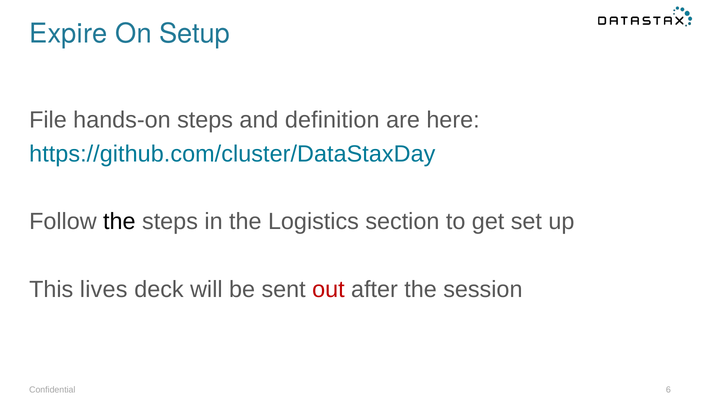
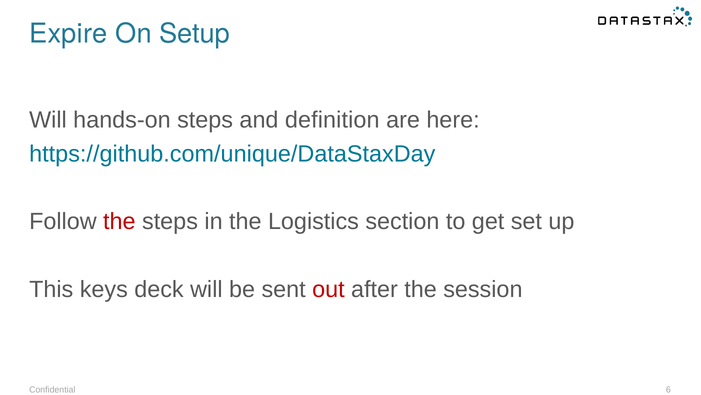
File: File -> Will (48, 120)
https://github.com/cluster/DataStaxDay: https://github.com/cluster/DataStaxDay -> https://github.com/unique/DataStaxDay (232, 154)
the colour: black -> red (119, 221)
lives: lives -> keys (104, 289)
